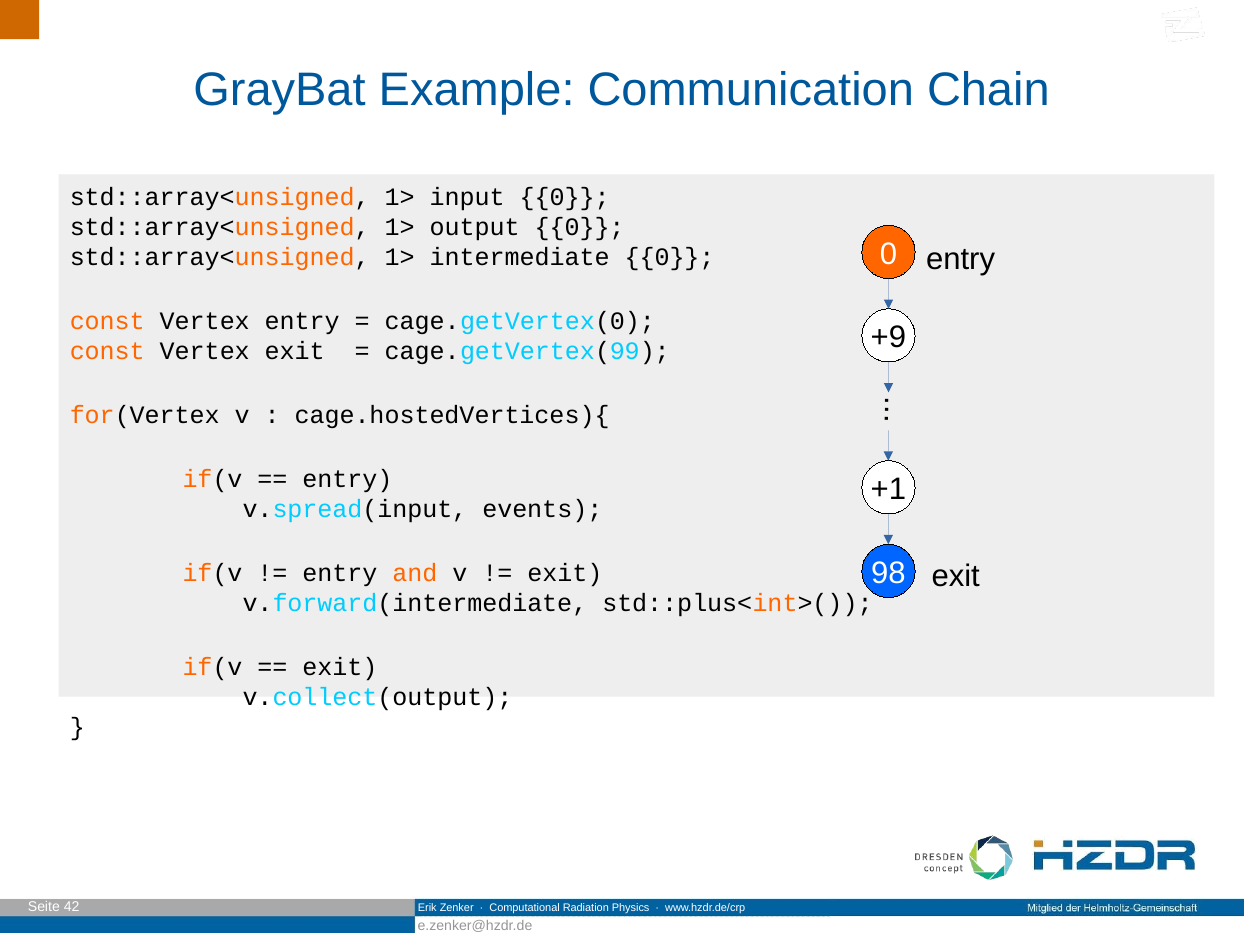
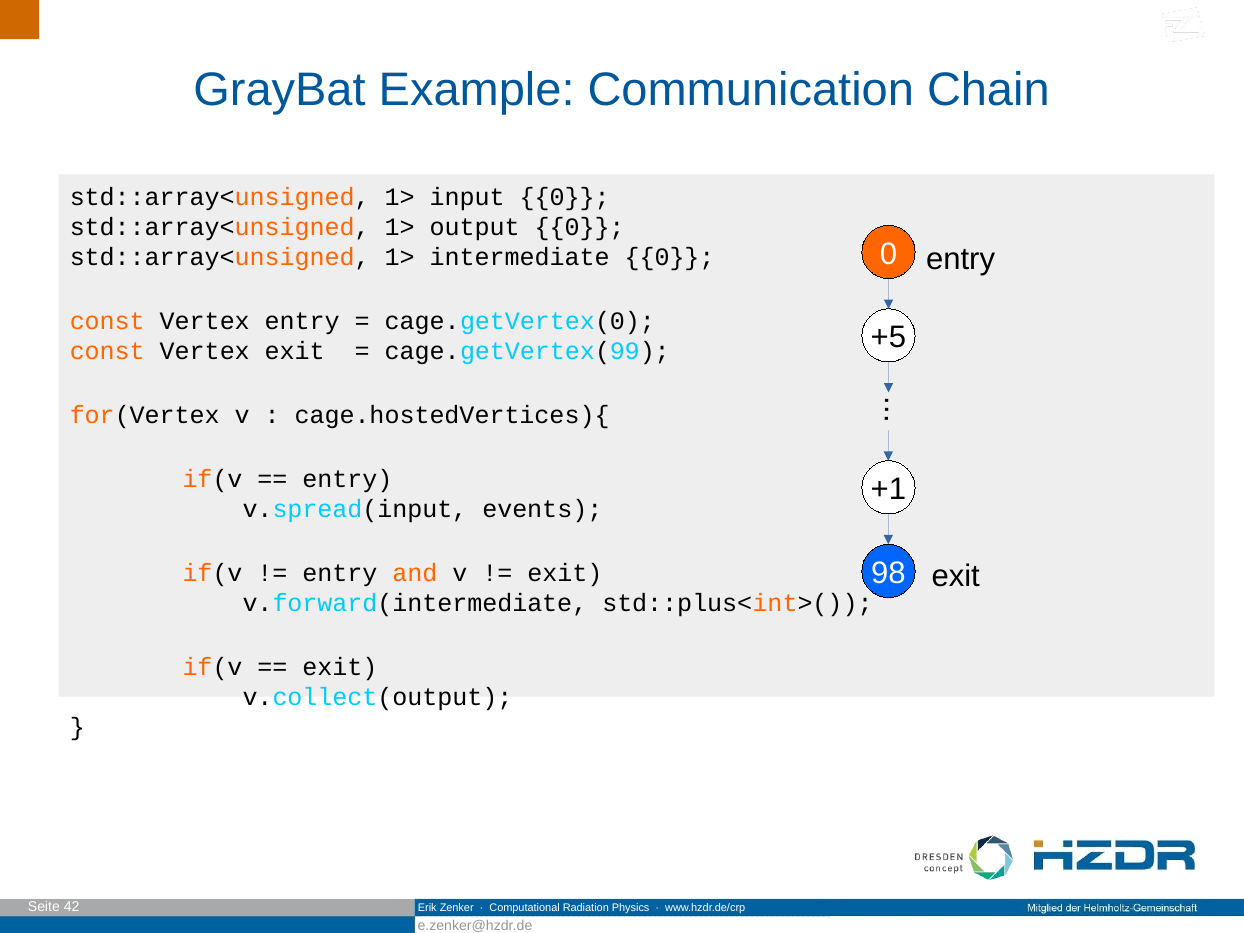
+9: +9 -> +5 (888, 337)
